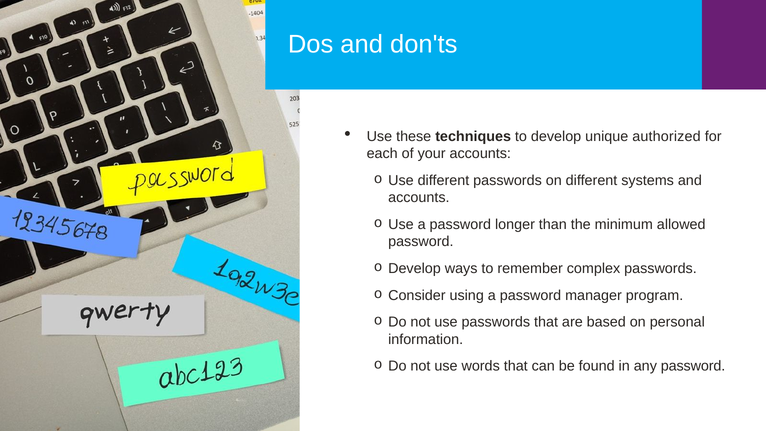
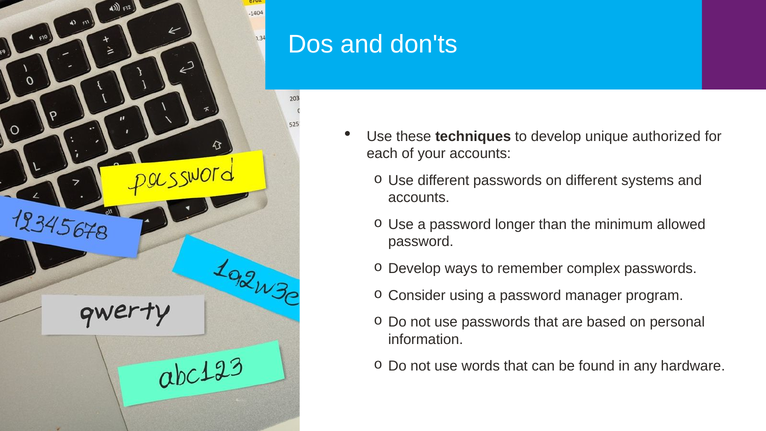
any password: password -> hardware (693, 366)
